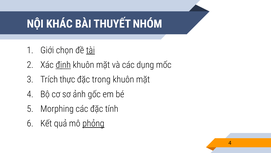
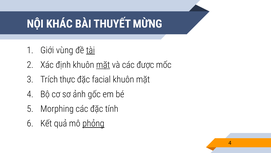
NHÓM: NHÓM -> MỪNG (147, 24)
chọn: chọn -> vùng (65, 50)
định underline: present -> none (63, 65)
mặt underline: none -> present (103, 65)
dụng: dụng -> được (145, 65)
trong: trong -> facial (101, 79)
